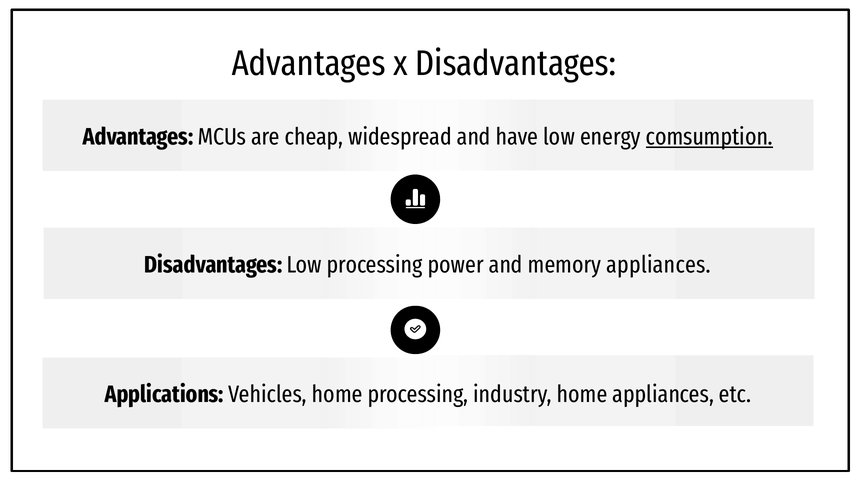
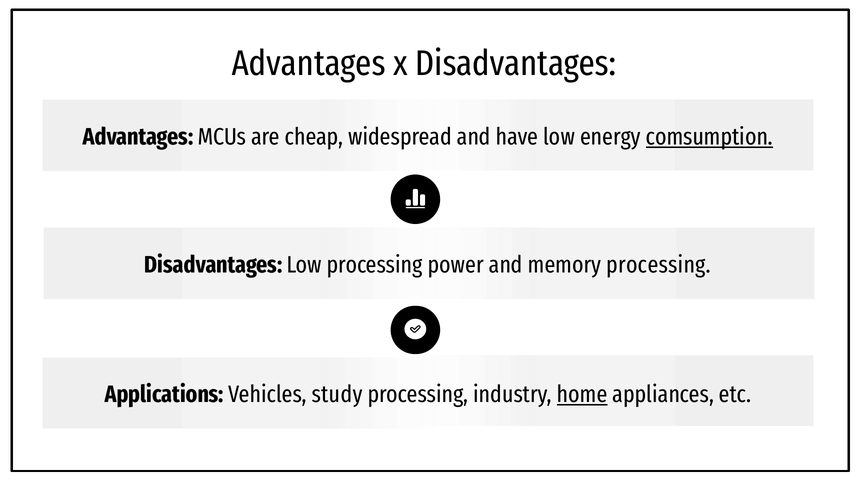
memory appliances: appliances -> processing (659, 265)
Vehicles home: home -> study (337, 395)
home underline: none -> present (582, 395)
